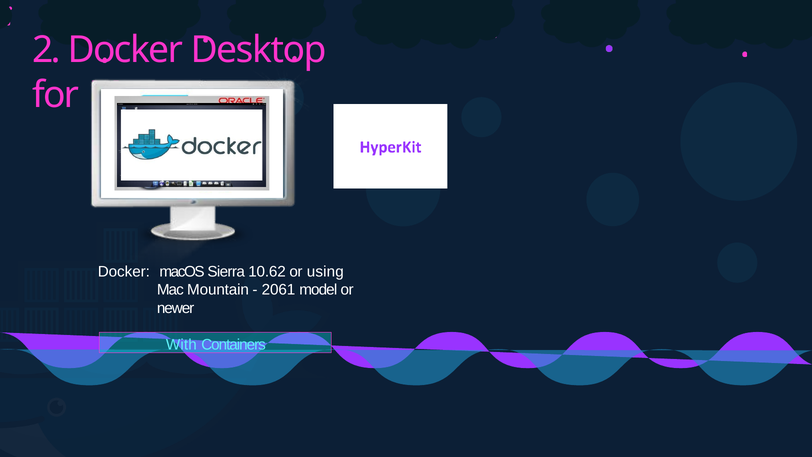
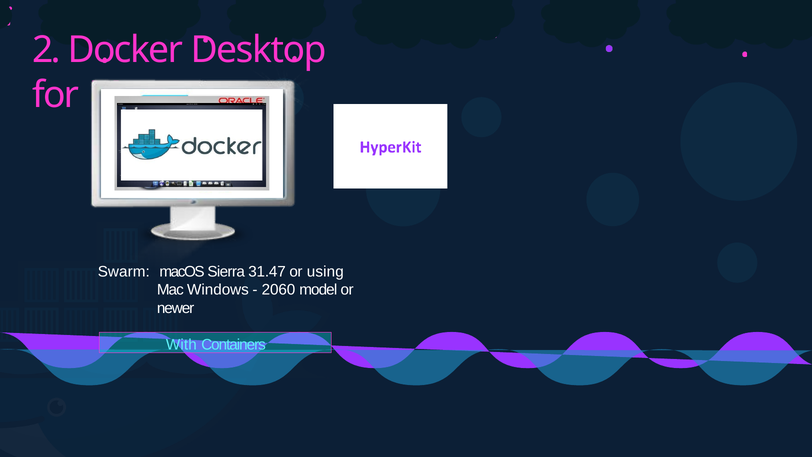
Docker: Docker -> Swarm (124, 271)
10.62: 10.62 -> 31.47 (267, 271)
Mountain: Mountain -> Windows (218, 290)
2061: 2061 -> 2060 (278, 290)
